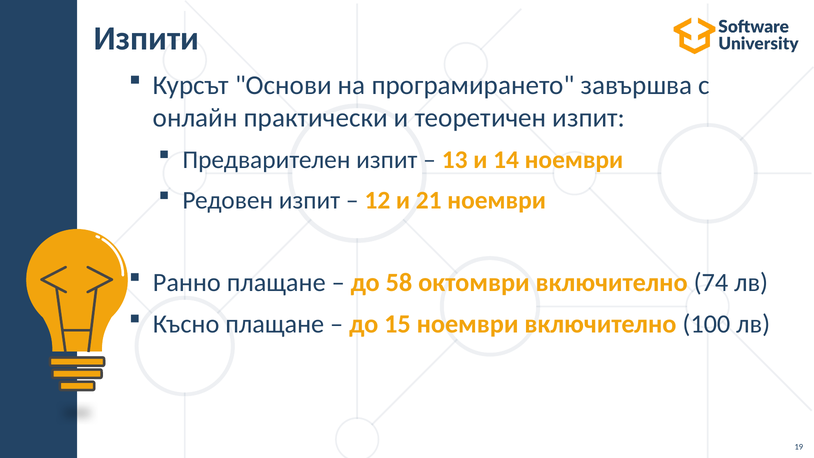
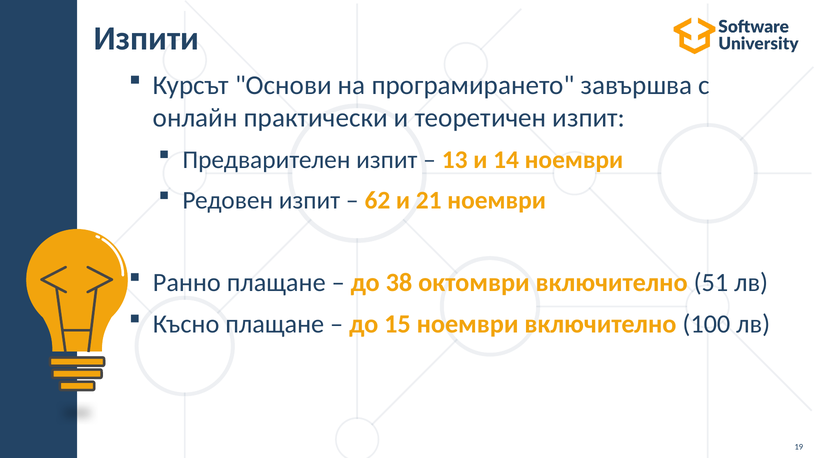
12: 12 -> 62 (377, 200)
58: 58 -> 38 (399, 282)
74: 74 -> 51 (711, 282)
